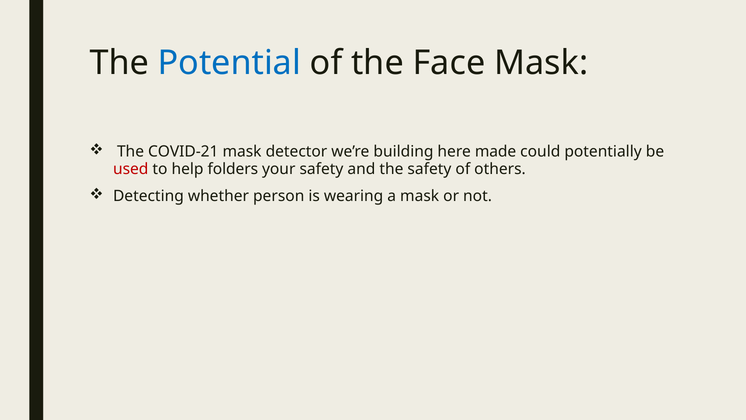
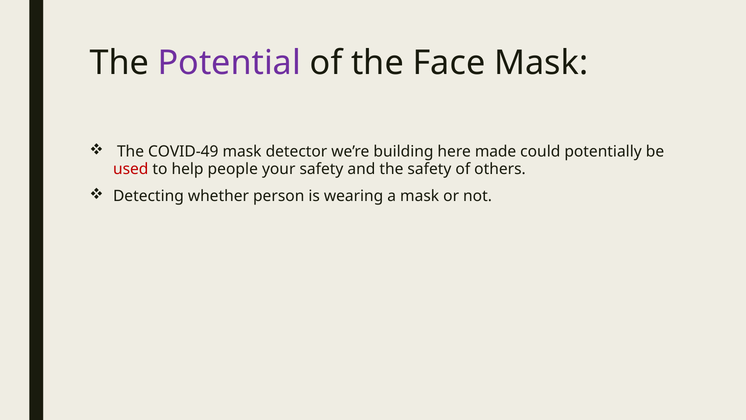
Potential colour: blue -> purple (229, 63)
COVID-21: COVID-21 -> COVID-49 (183, 152)
folders: folders -> people (233, 169)
